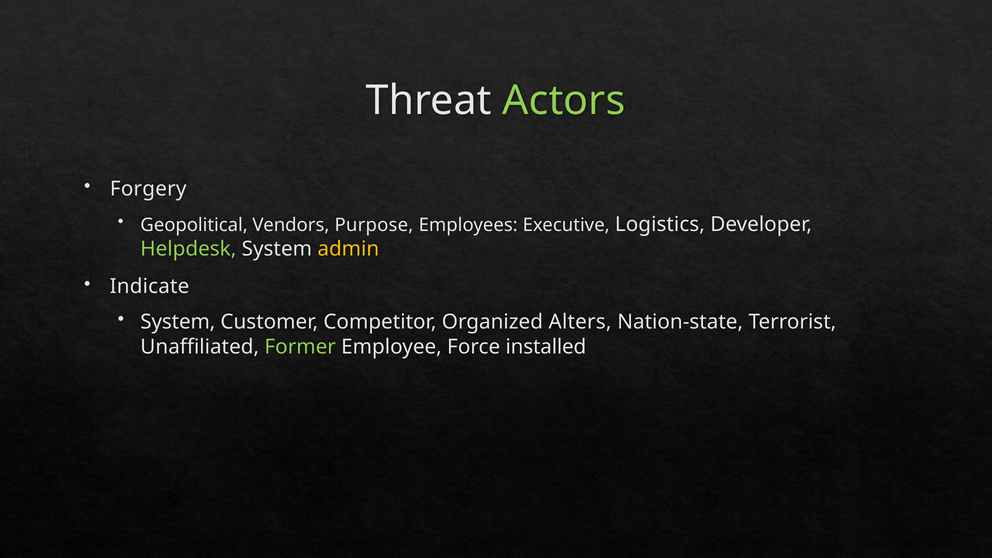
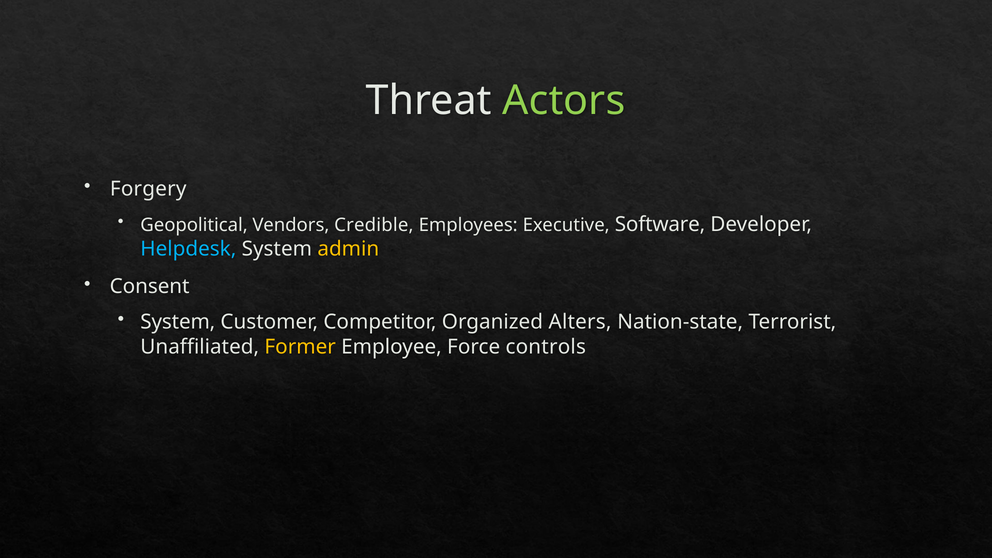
Purpose: Purpose -> Credible (374, 225)
Logistics: Logistics -> Software (660, 224)
Helpdesk colour: light green -> light blue (188, 249)
Indicate: Indicate -> Consent (150, 287)
Former colour: light green -> yellow (300, 347)
installed: installed -> controls (546, 347)
